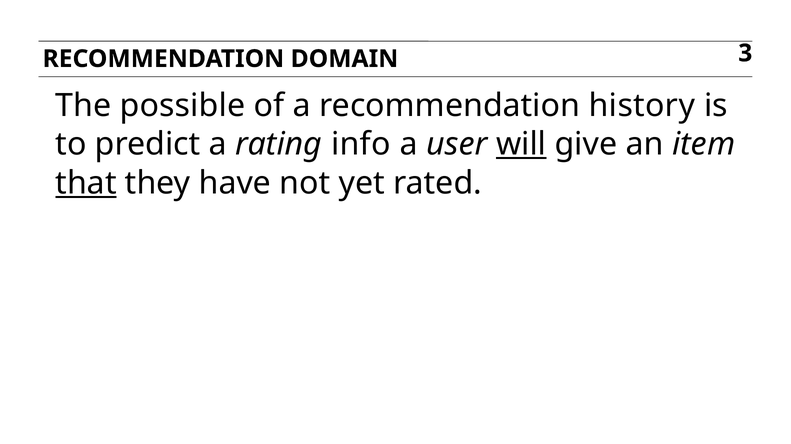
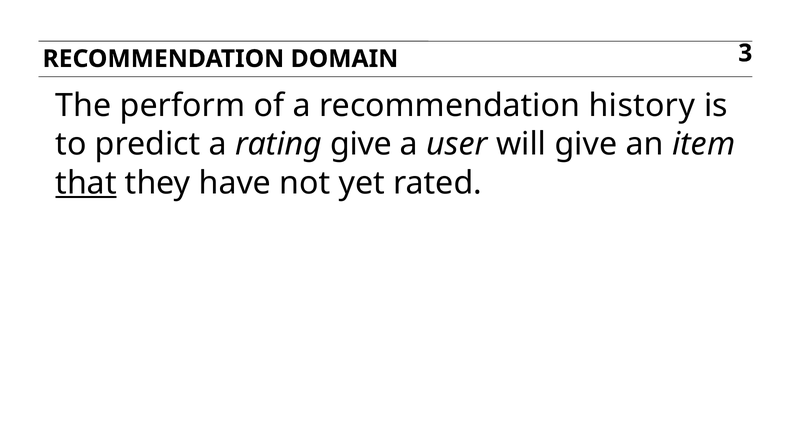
possible: possible -> perform (183, 106)
rating info: info -> give (361, 144)
will underline: present -> none (521, 144)
